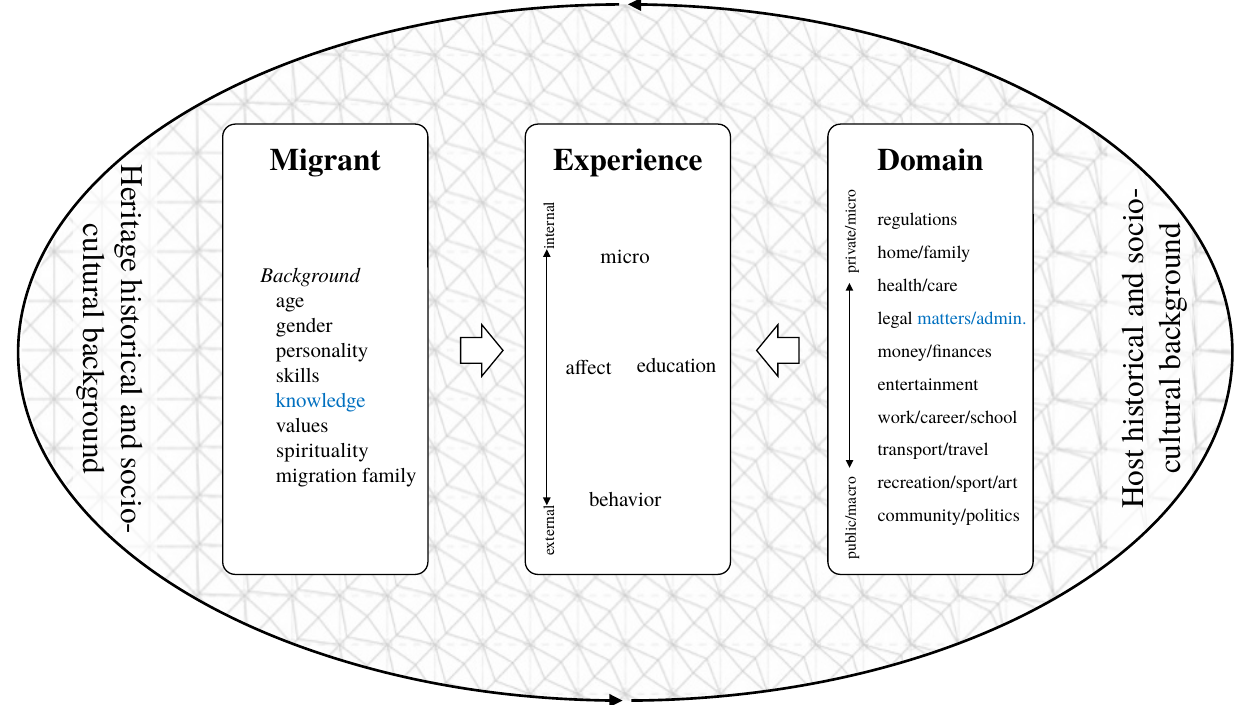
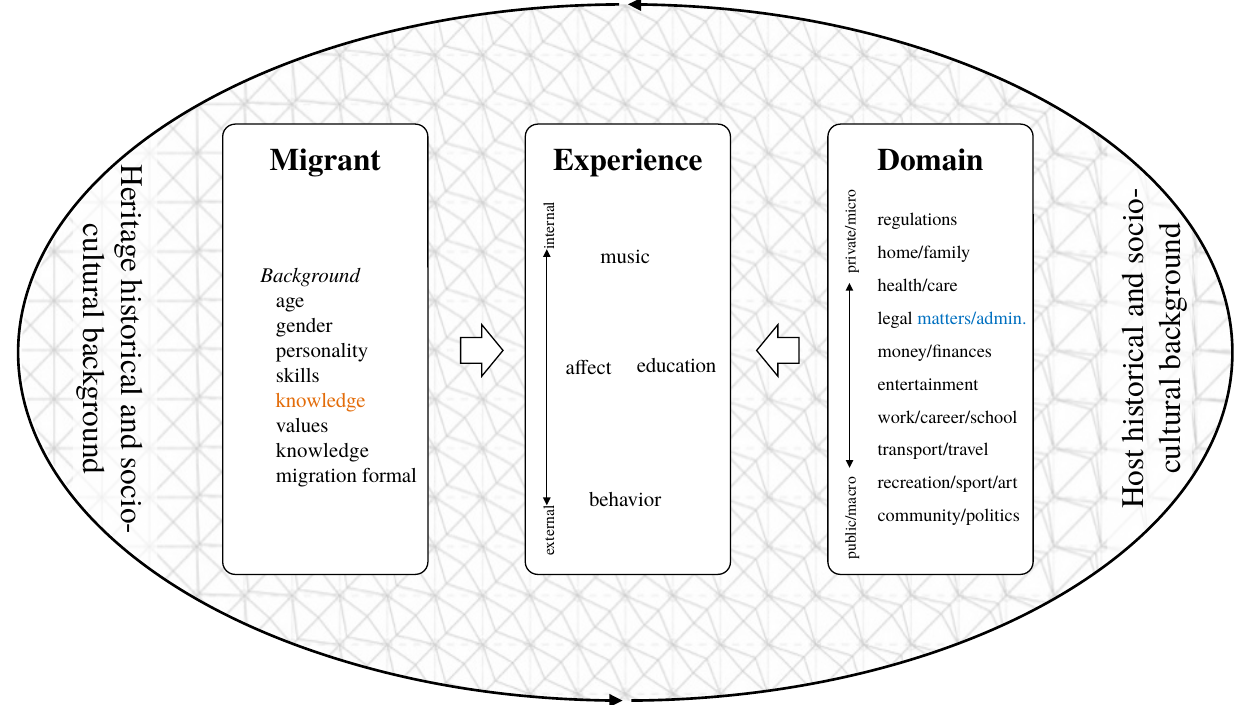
micro: micro -> music (625, 257)
knowledge colour: blue -> orange (321, 401)
spirituality: spirituality -> knowledge (323, 451)
family: family -> formal (390, 476)
